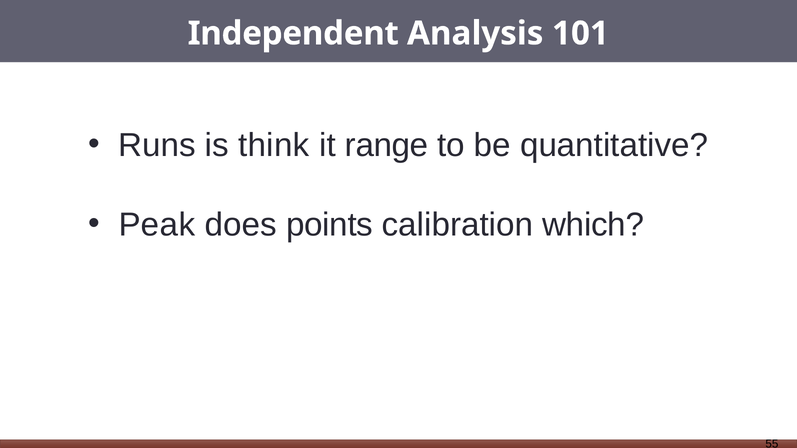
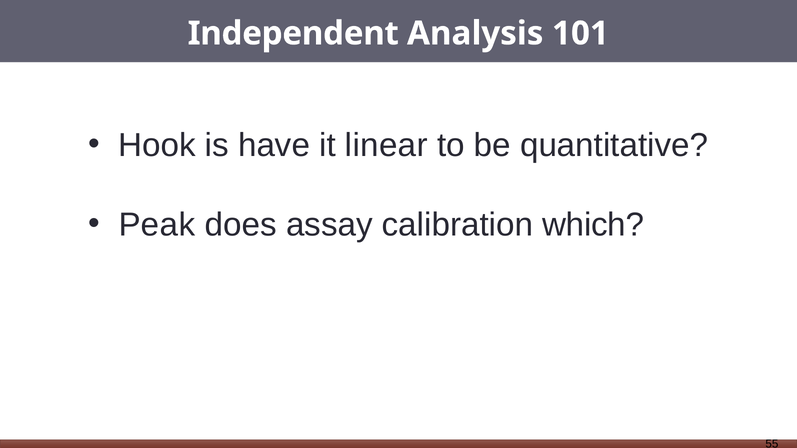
Runs: Runs -> Hook (157, 145)
think: think -> have (274, 145)
range: range -> linear (386, 145)
points: points -> assay (329, 225)
